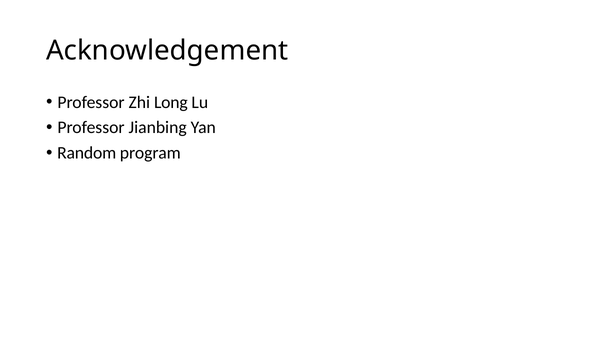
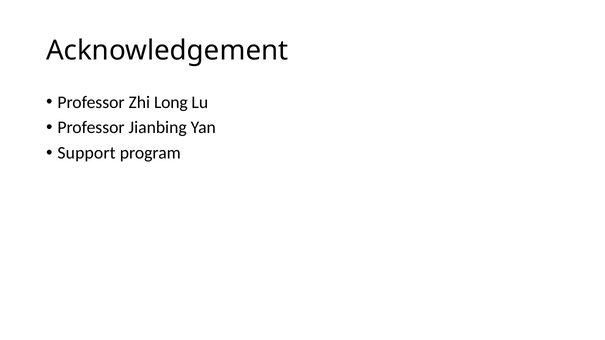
Random: Random -> Support (87, 153)
